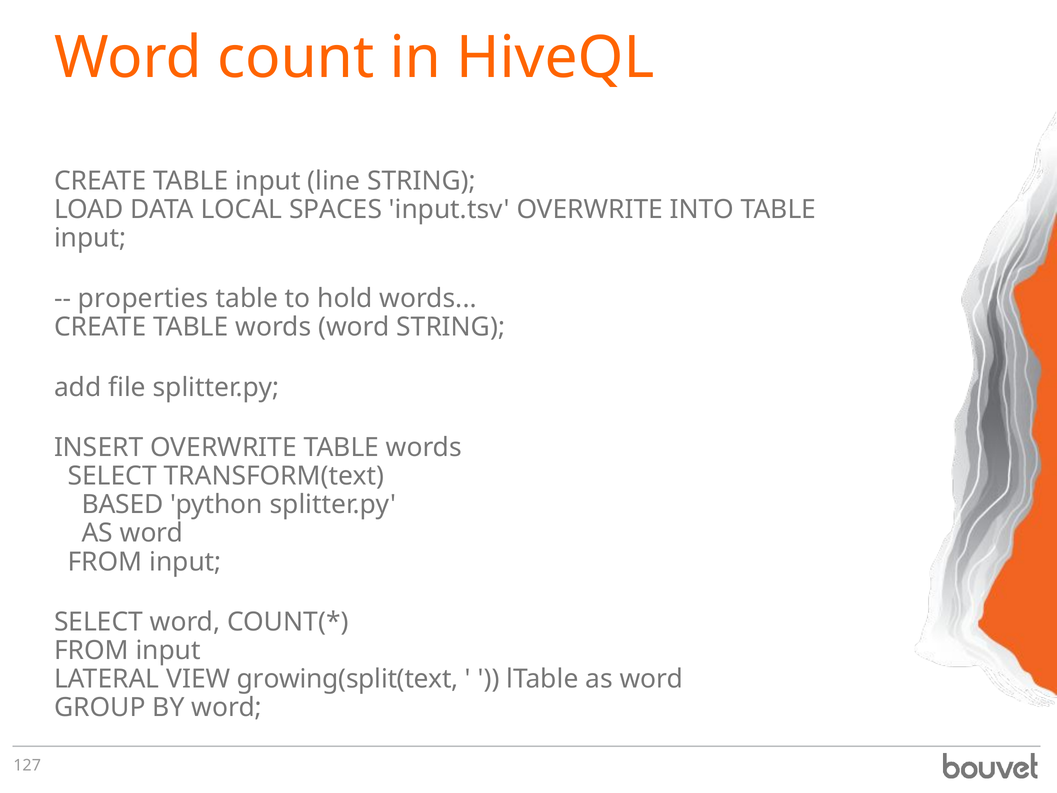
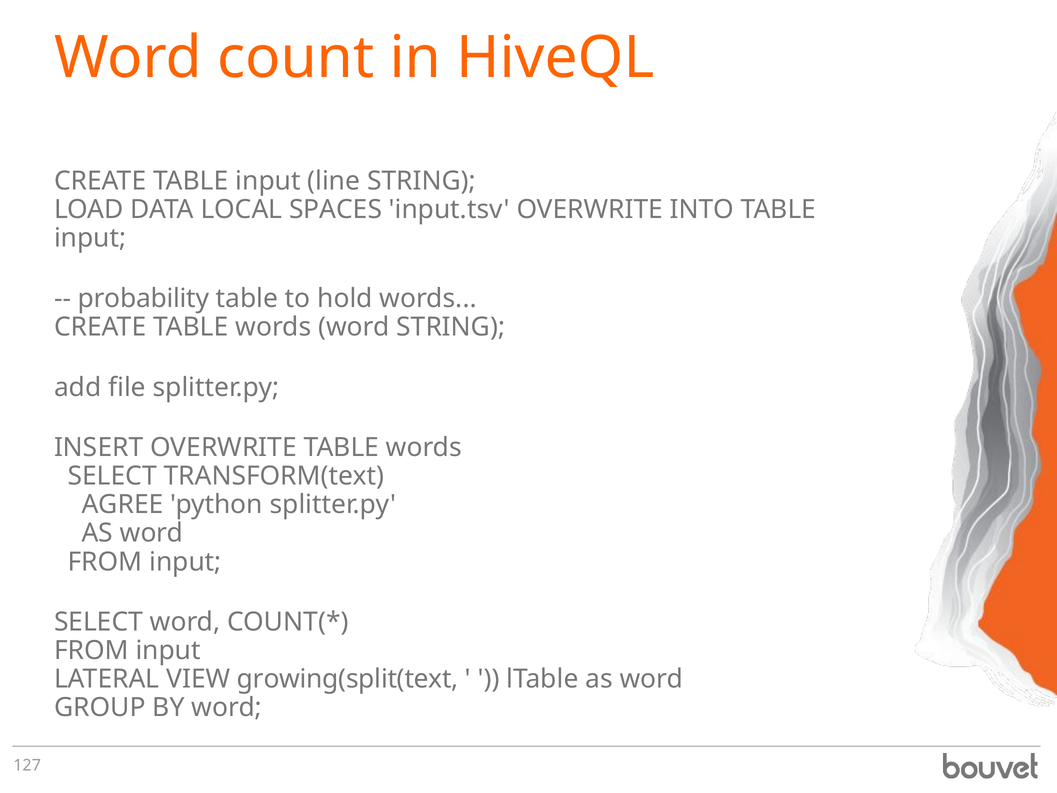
properties: properties -> probability (143, 298)
BASED: BASED -> AGREE (122, 505)
